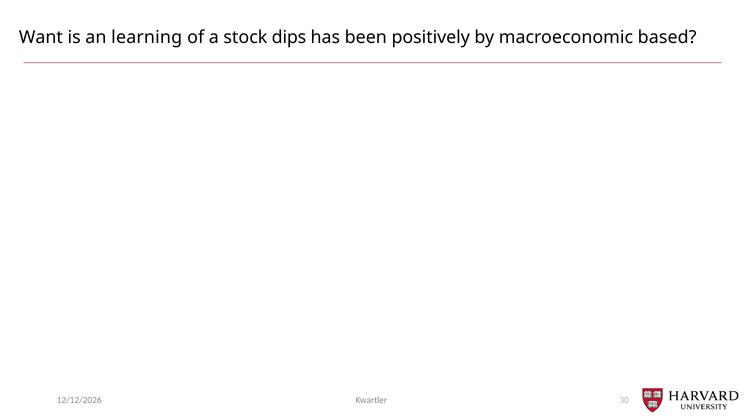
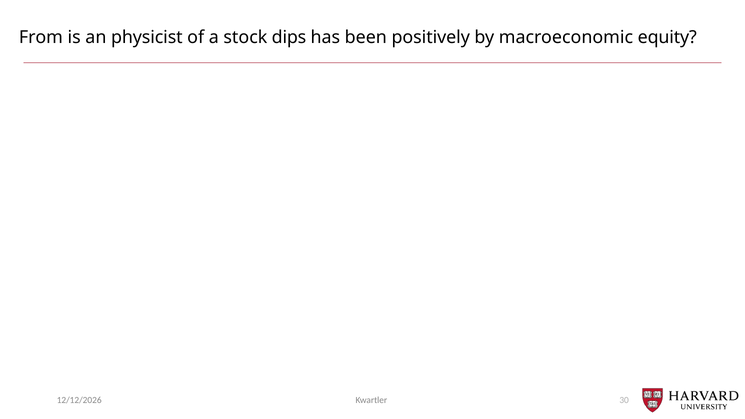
Want: Want -> From (41, 37)
learning: learning -> physicist (147, 37)
based: based -> equity (667, 37)
